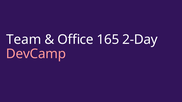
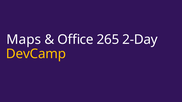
Team: Team -> Maps (24, 40)
165: 165 -> 265 (108, 40)
DevCamp colour: pink -> yellow (36, 54)
